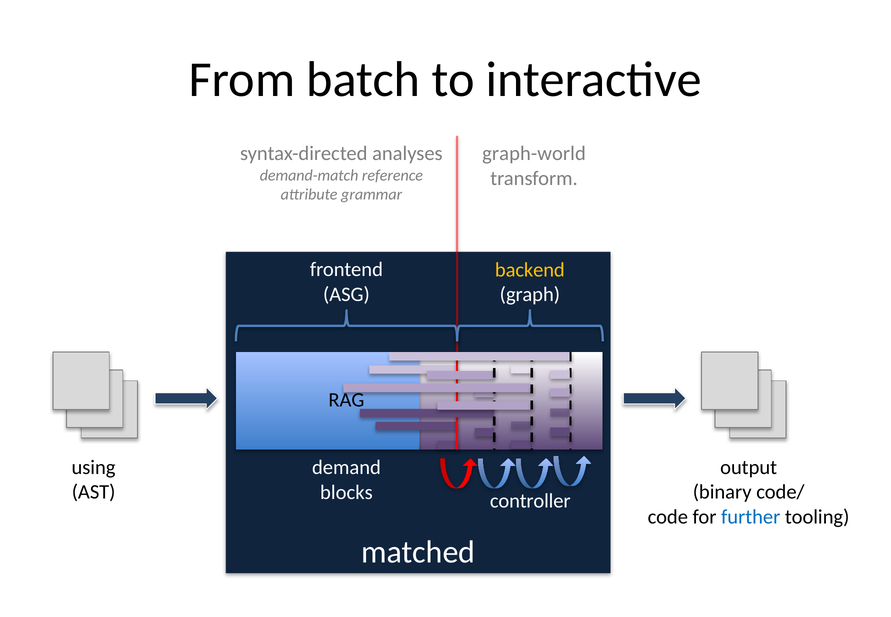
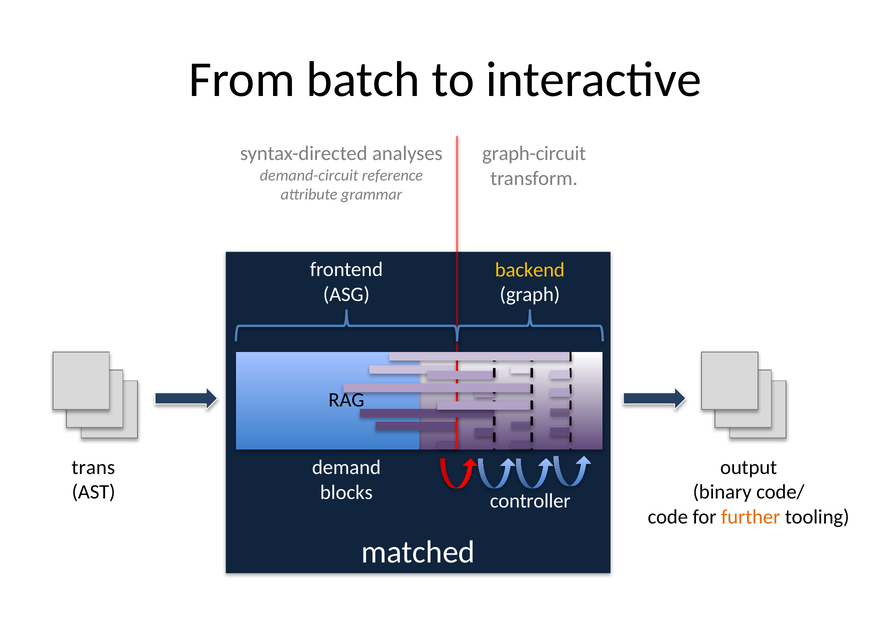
graph-world: graph-world -> graph-circuit (534, 154)
demand-match: demand-match -> demand-circuit (309, 175)
using: using -> trans (93, 467)
further colour: blue -> orange (751, 517)
